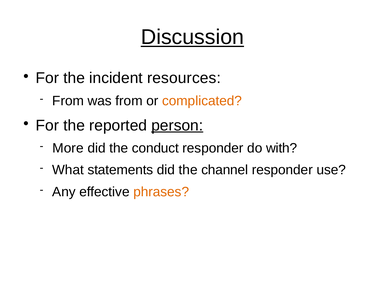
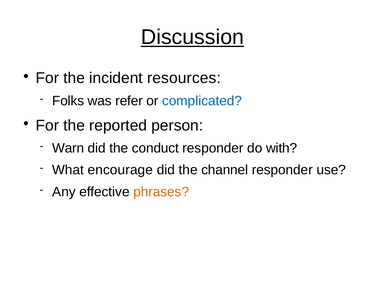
From: From -> Folks (68, 101)
was from: from -> refer (129, 101)
complicated colour: orange -> blue (202, 101)
person underline: present -> none (177, 125)
More: More -> Warn (68, 148)
statements: statements -> encourage (120, 170)
